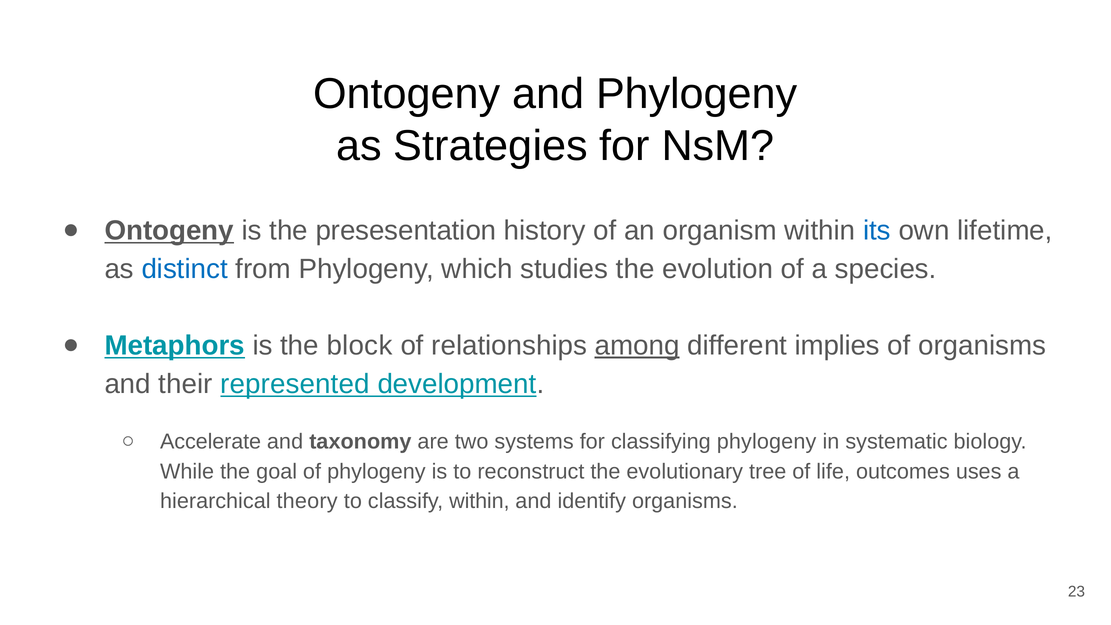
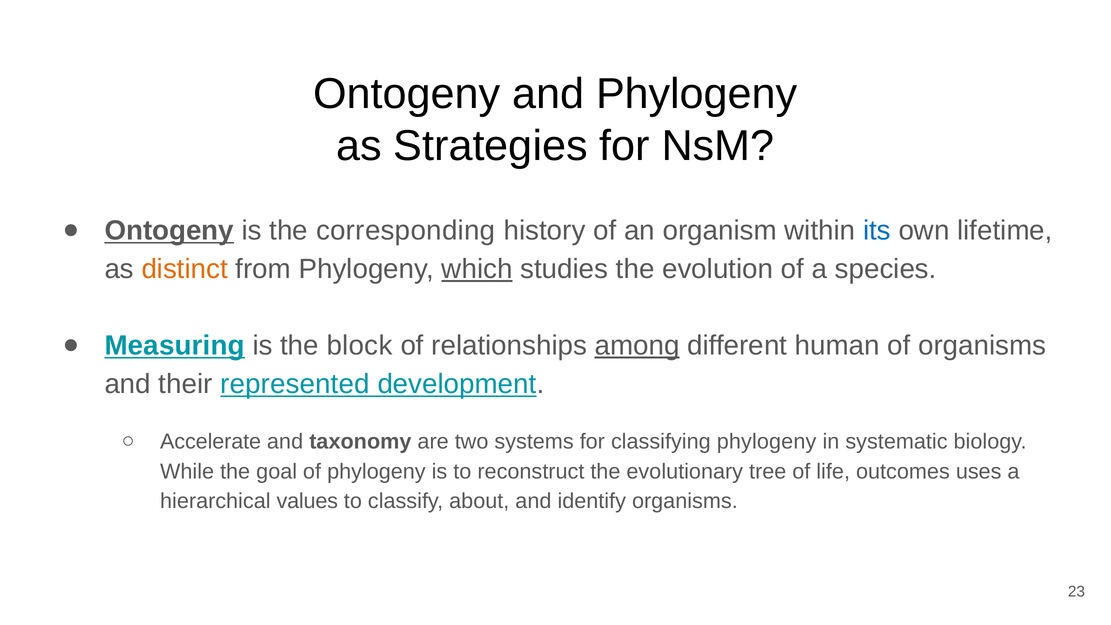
presesentation: presesentation -> corresponding (406, 231)
distinct colour: blue -> orange (185, 269)
which underline: none -> present (477, 269)
Metaphors: Metaphors -> Measuring (175, 346)
implies: implies -> human (837, 346)
theory: theory -> values (307, 501)
classify within: within -> about (479, 501)
